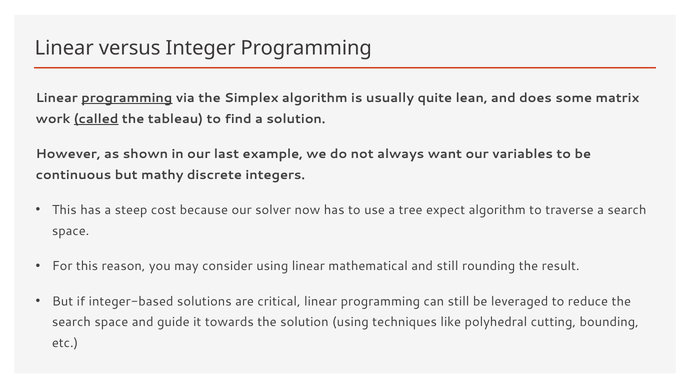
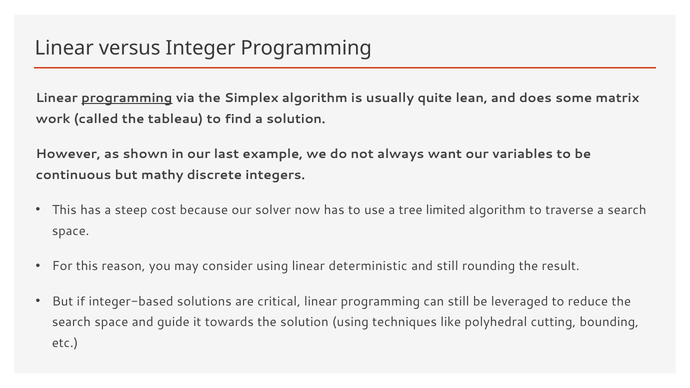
called underline: present -> none (96, 119)
expect: expect -> limited (446, 210)
mathematical: mathematical -> deterministic (368, 266)
